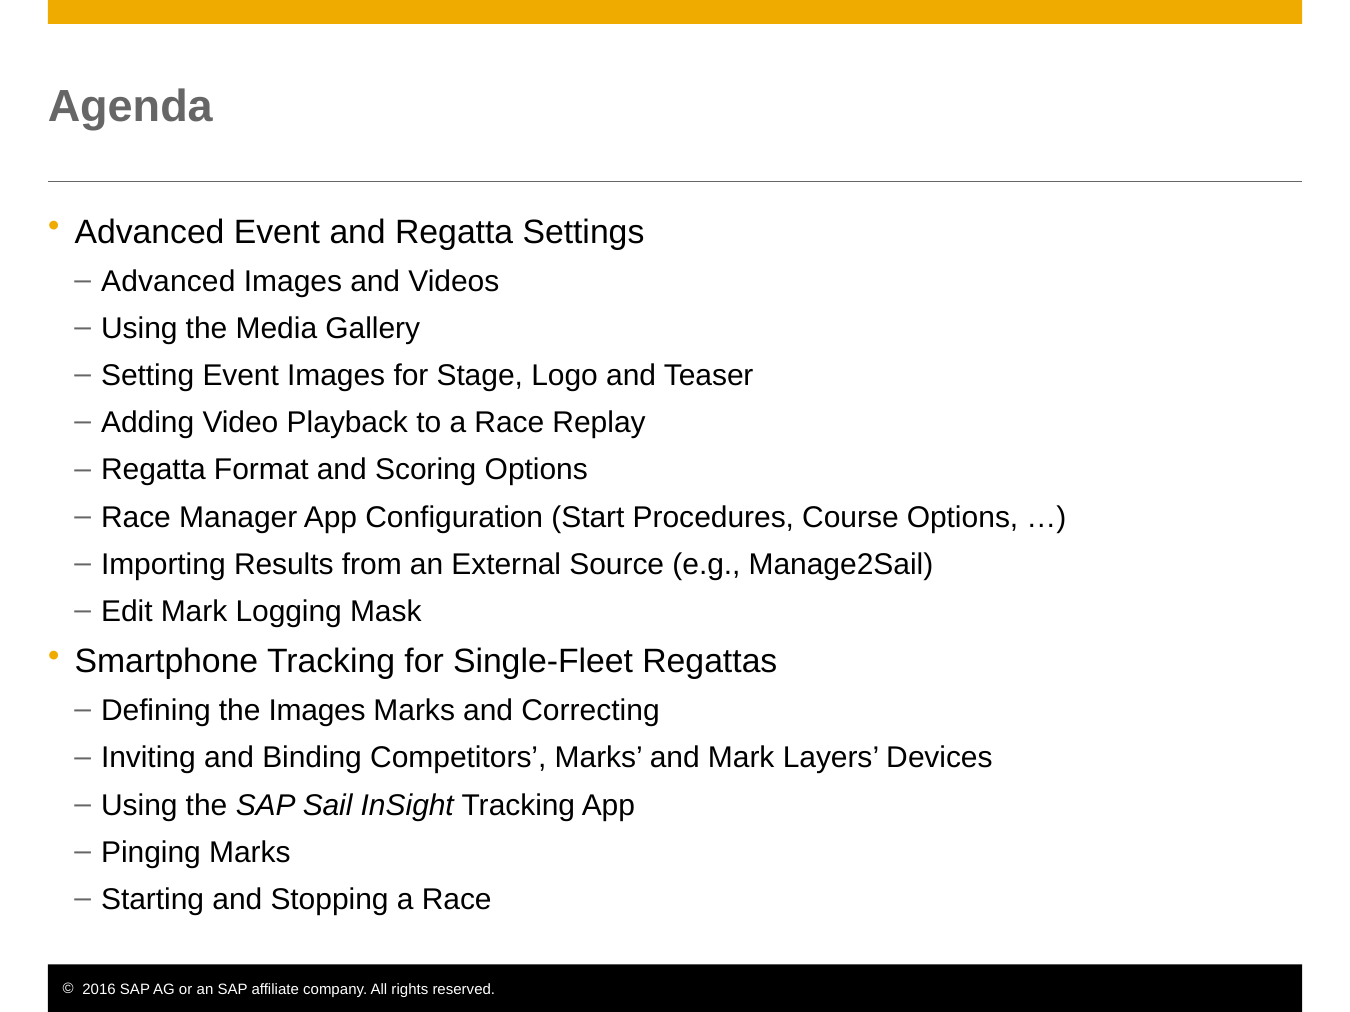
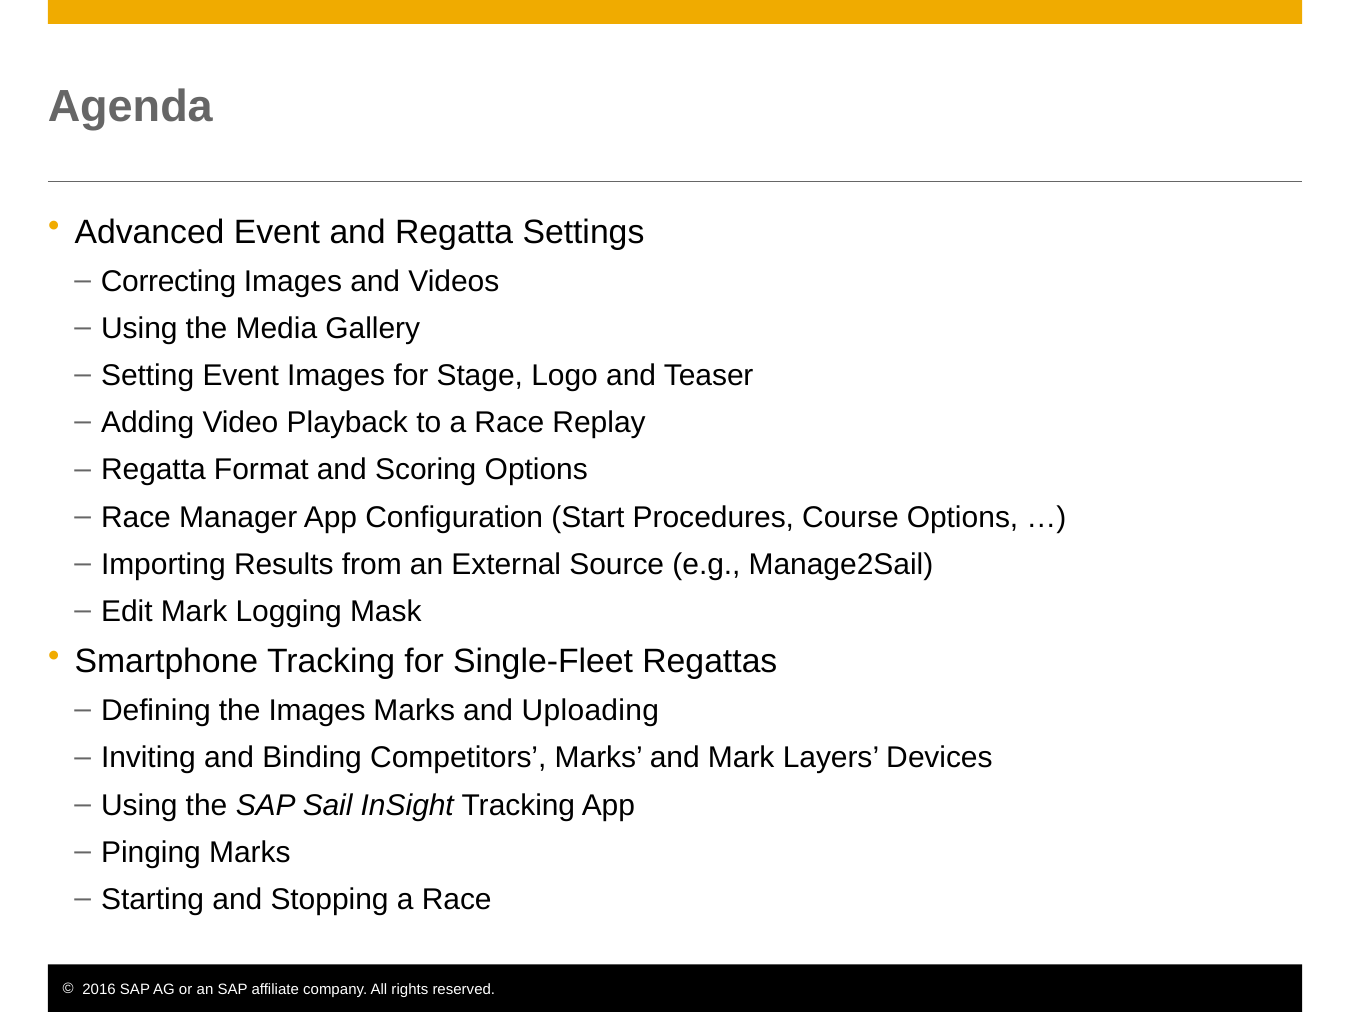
Advanced: Advanced -> Correcting (169, 281)
Correcting: Correcting -> Uploading (590, 711)
